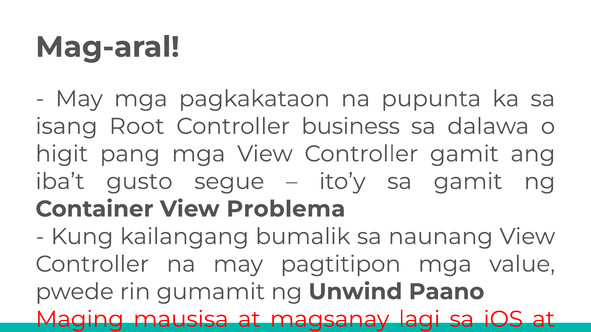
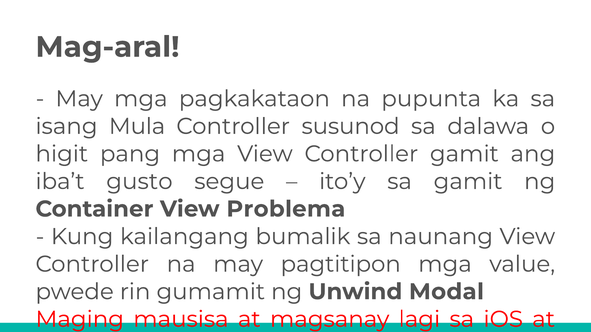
Root: Root -> Mula (137, 126)
business: business -> susunod (351, 126)
Paano: Paano -> Modal (446, 292)
